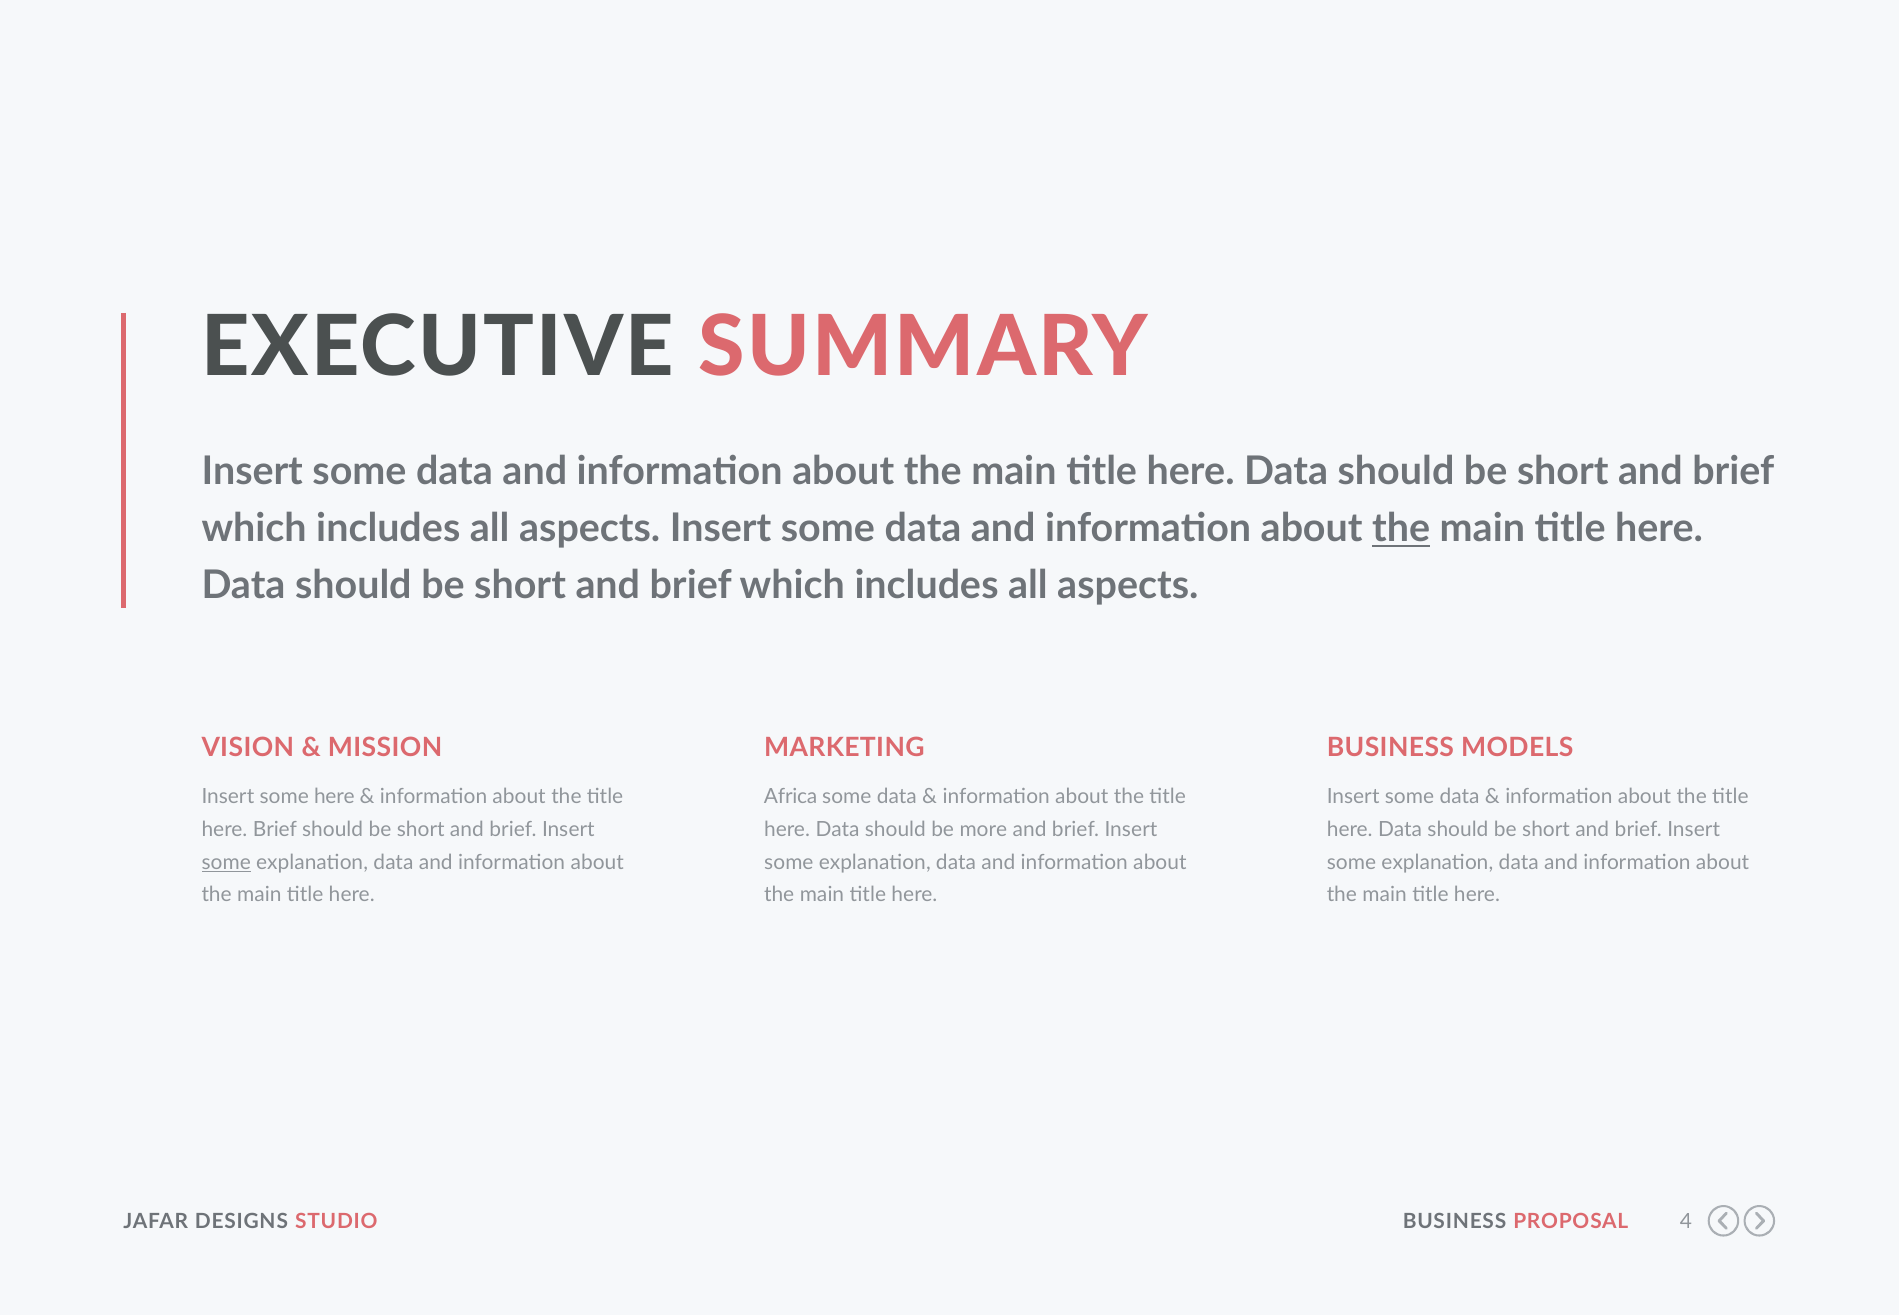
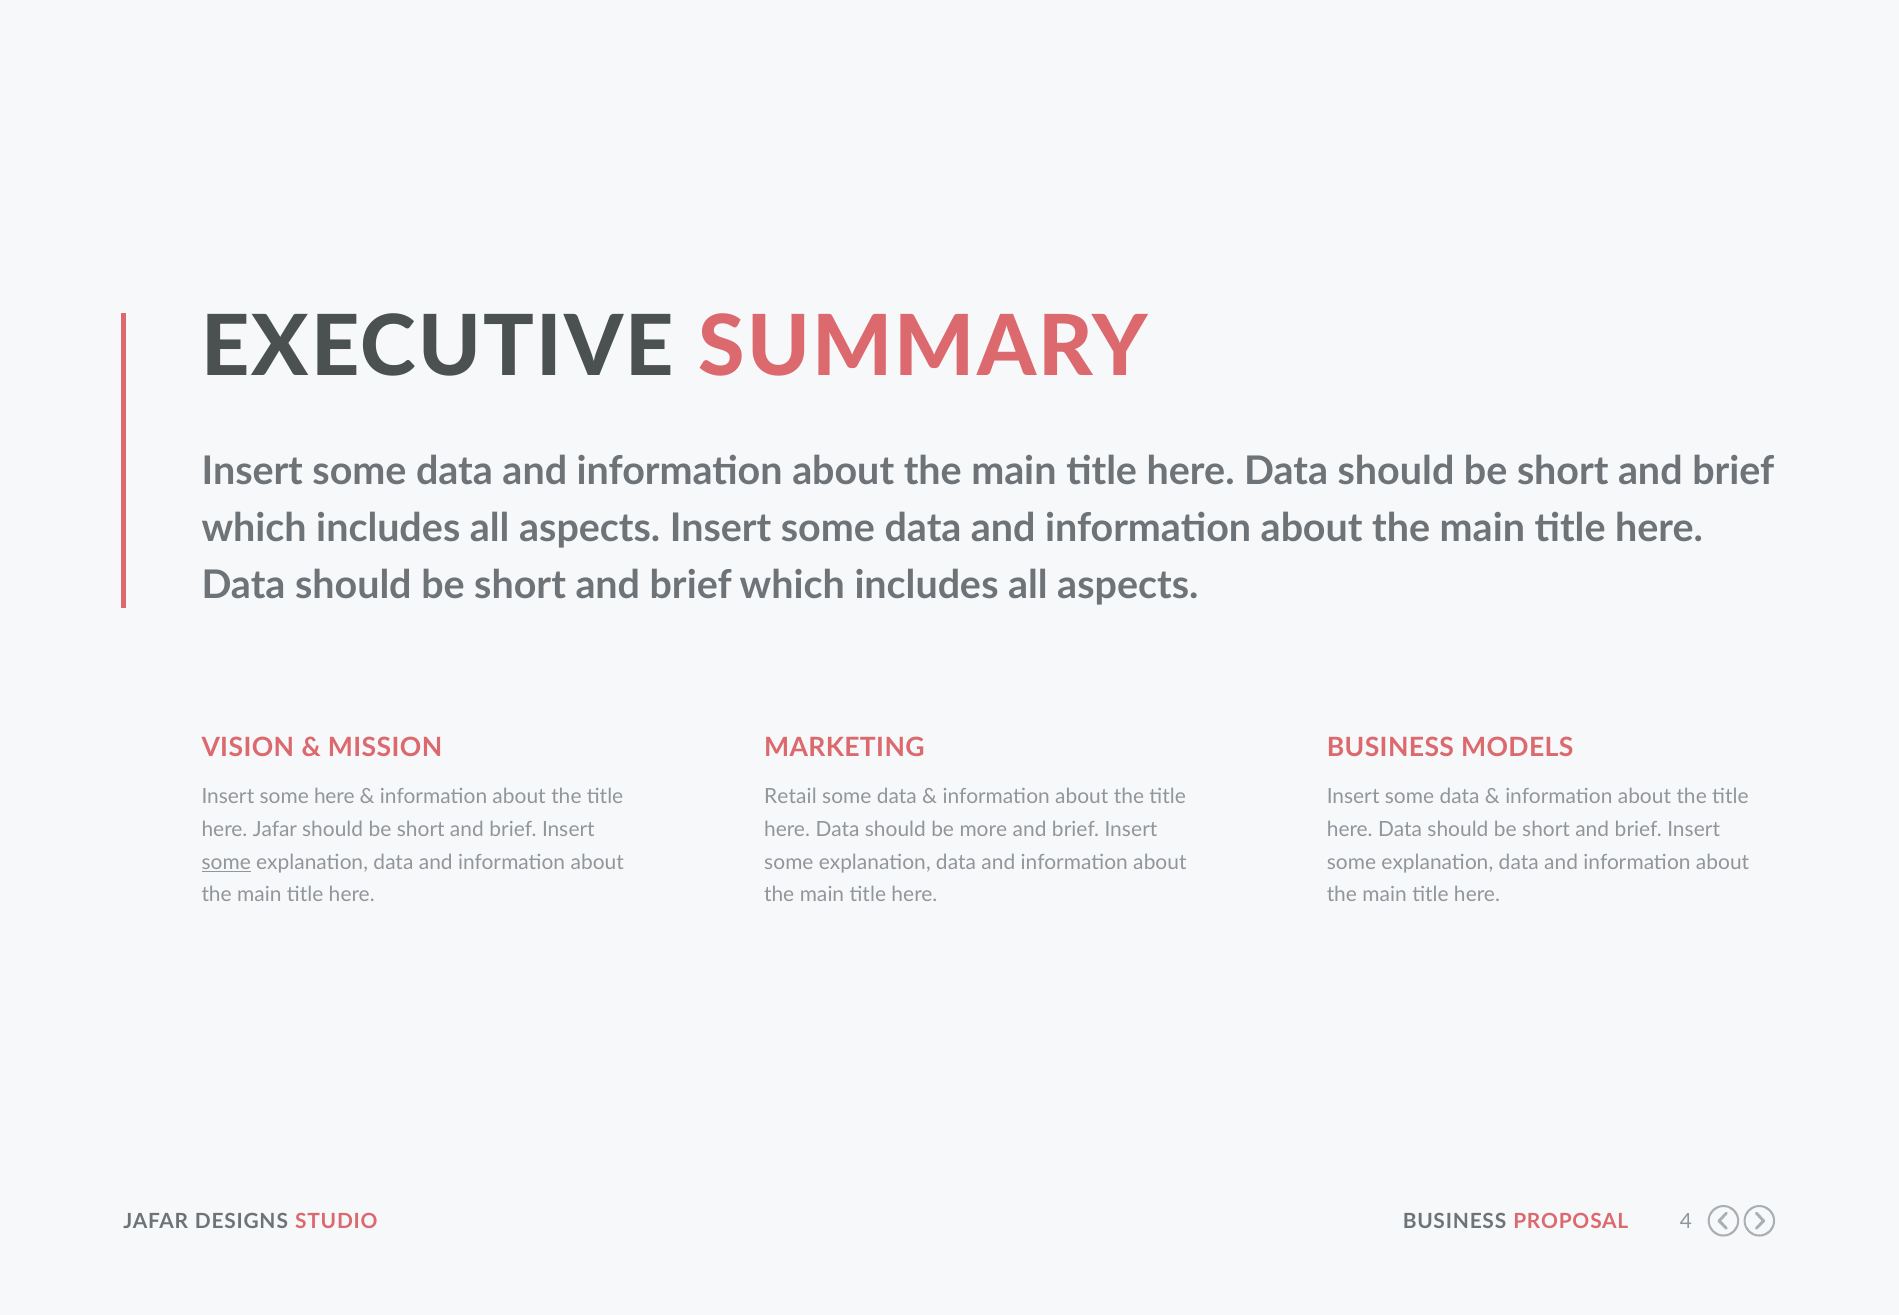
the underline: present -> none (1401, 529)
Africa: Africa -> Retail (791, 796)
here Brief: Brief -> Jafar (275, 829)
